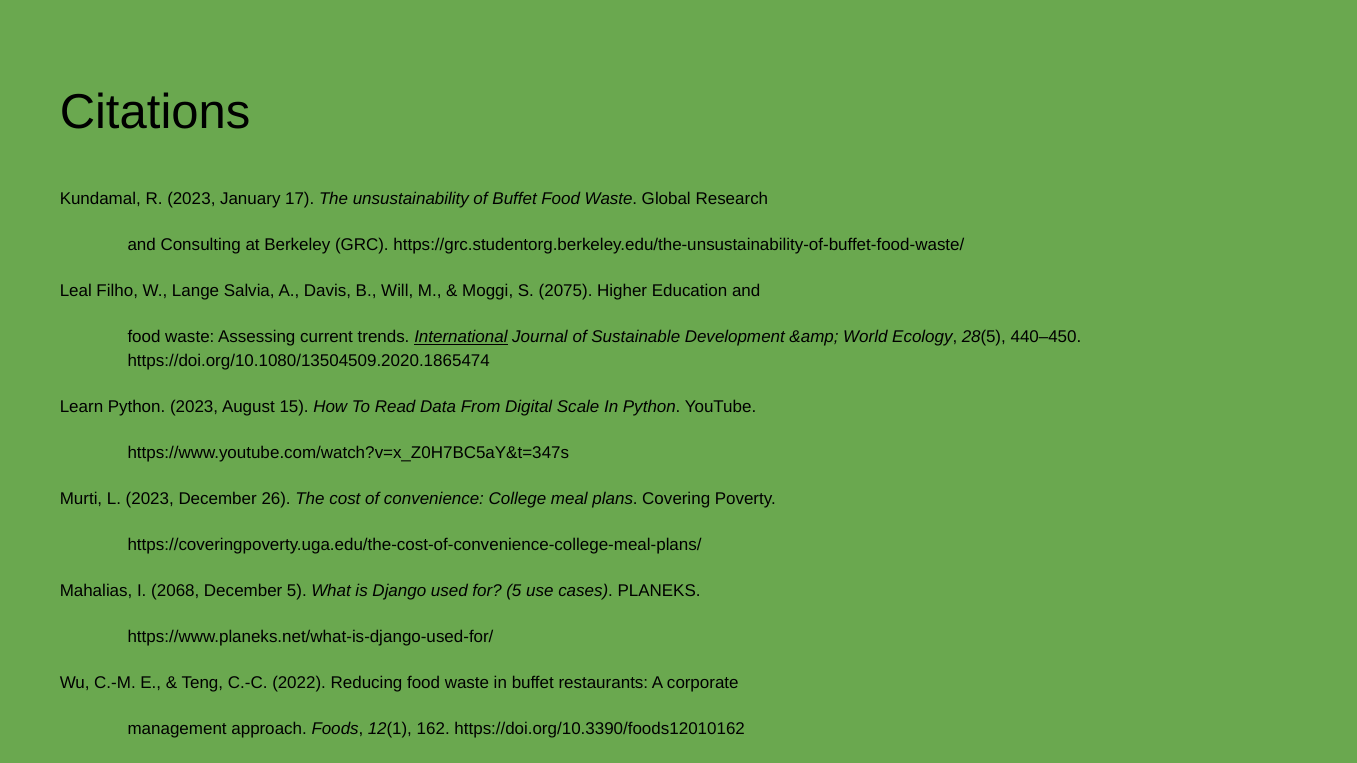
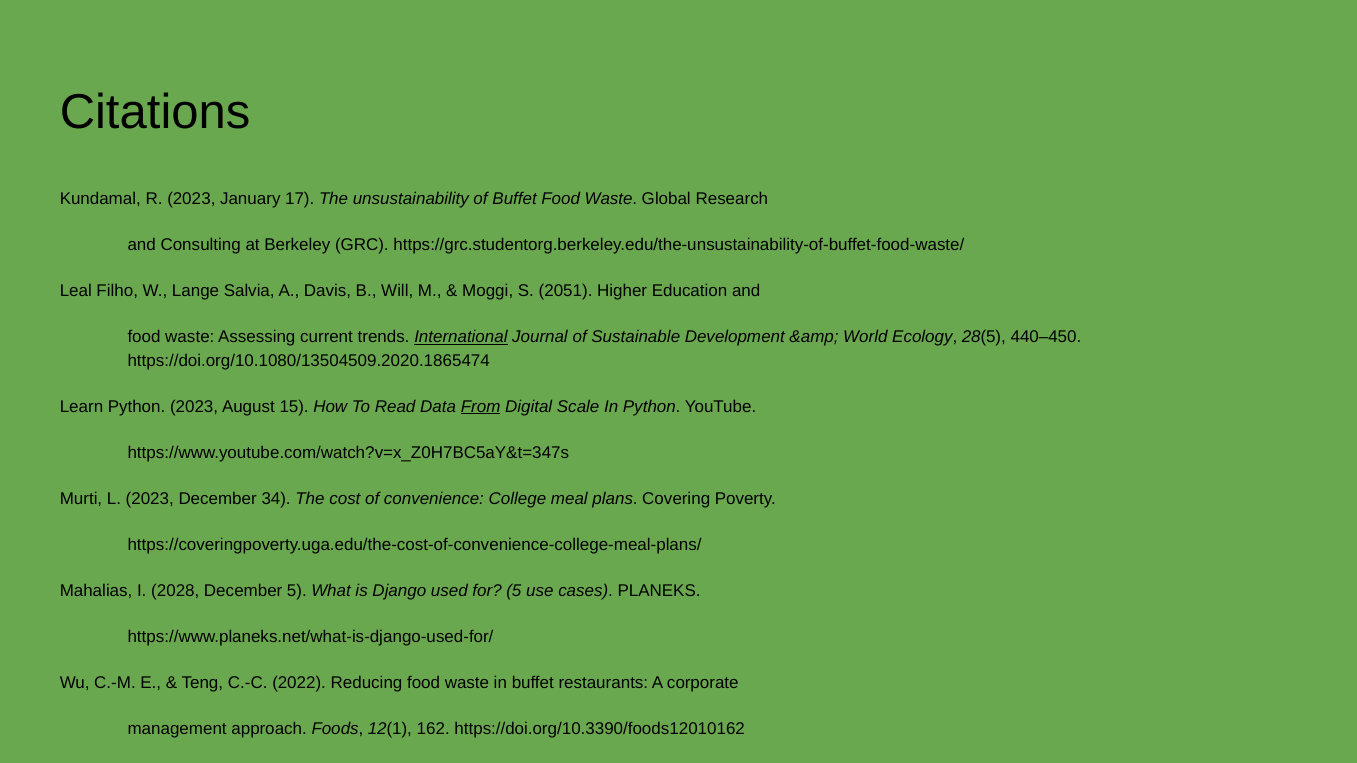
2075: 2075 -> 2051 (566, 291)
From underline: none -> present (481, 407)
26: 26 -> 34 (276, 499)
2068: 2068 -> 2028 (175, 591)
